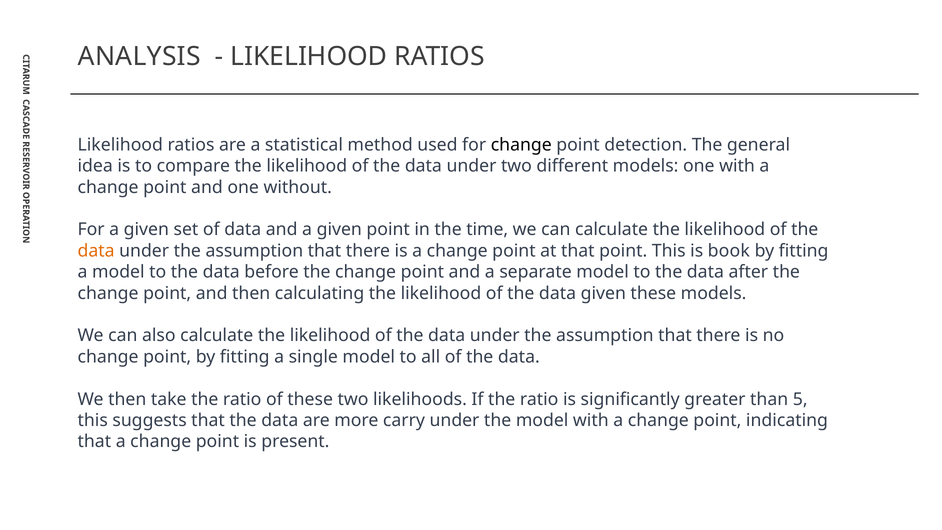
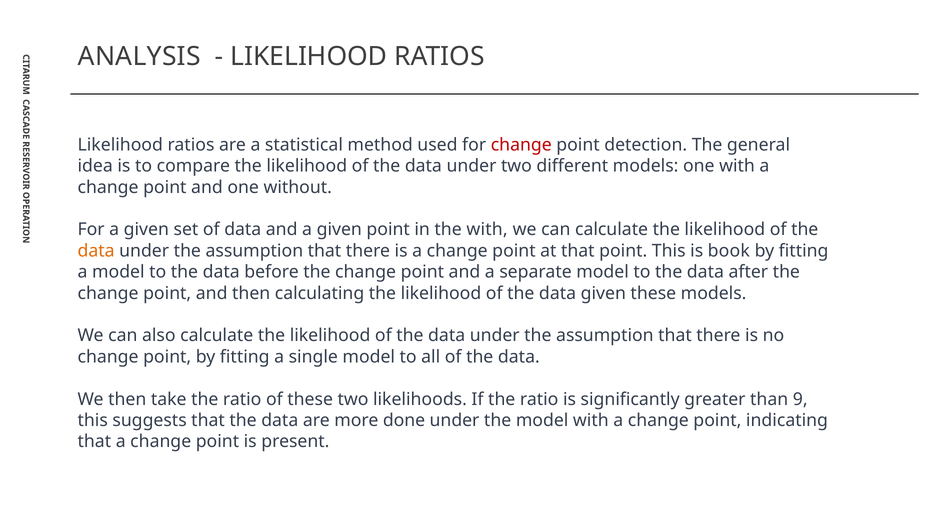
change colour: black -> red (521, 145)
the time: time -> with (487, 230)
5: 5 -> 9 (800, 399)
carry: carry -> done (404, 420)
